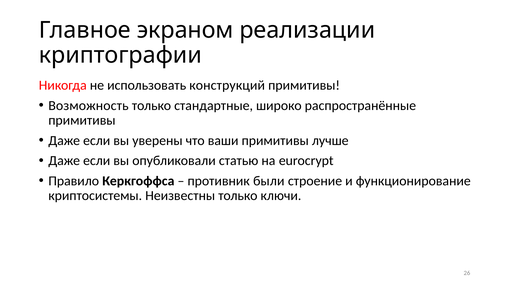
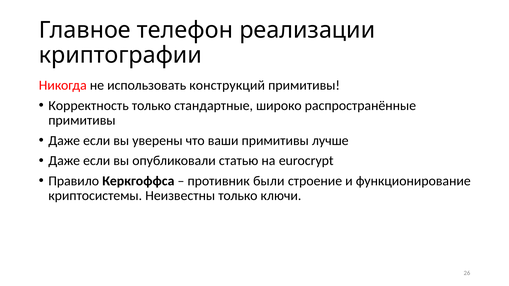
экраном: экраном -> телефон (185, 30)
Возможность: Возможность -> Корректность (89, 106)
